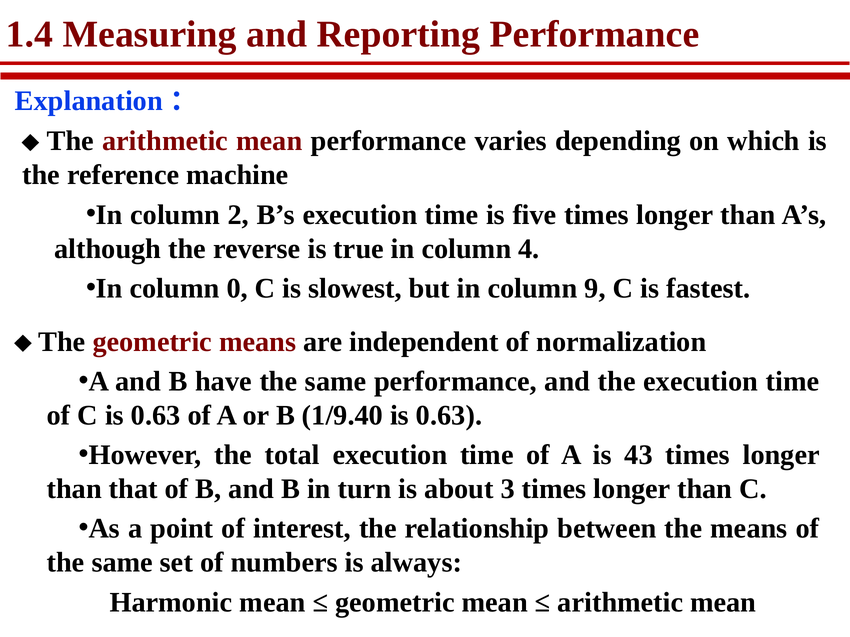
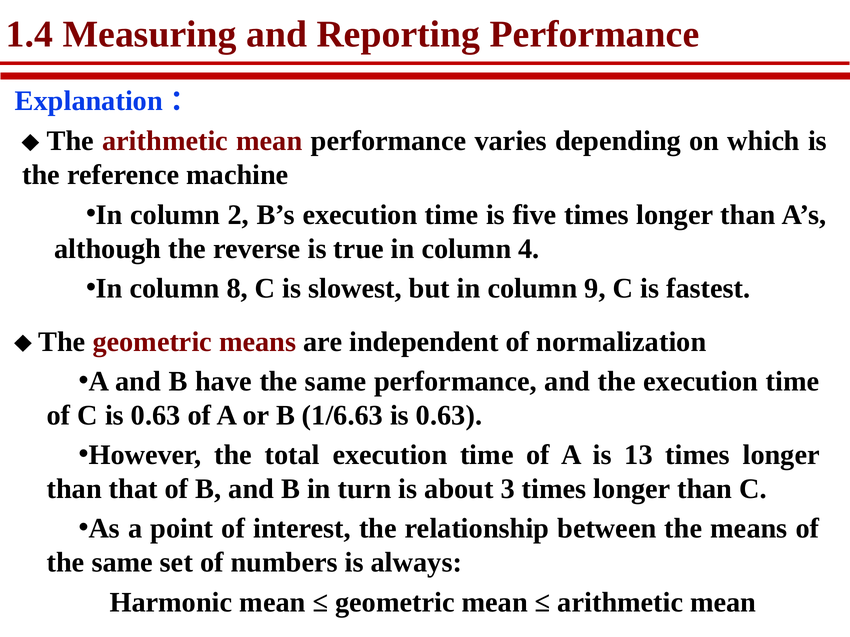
0: 0 -> 8 (237, 289)
1/9.40: 1/9.40 -> 1/6.63 (342, 416)
43: 43 -> 13 (639, 455)
